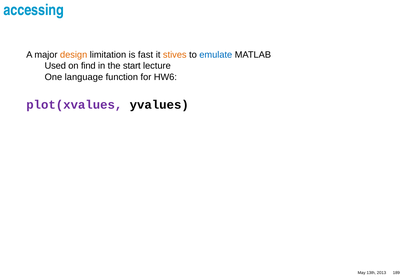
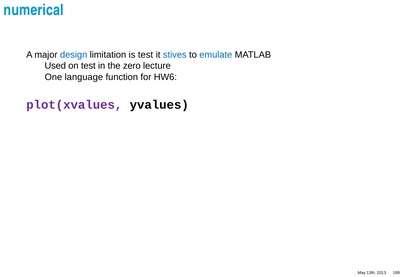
accessing: accessing -> numerical (34, 10)
design colour: orange -> blue (74, 55)
is fast: fast -> test (146, 55)
stives colour: orange -> blue (175, 55)
on find: find -> test (88, 66)
start: start -> zero (132, 66)
